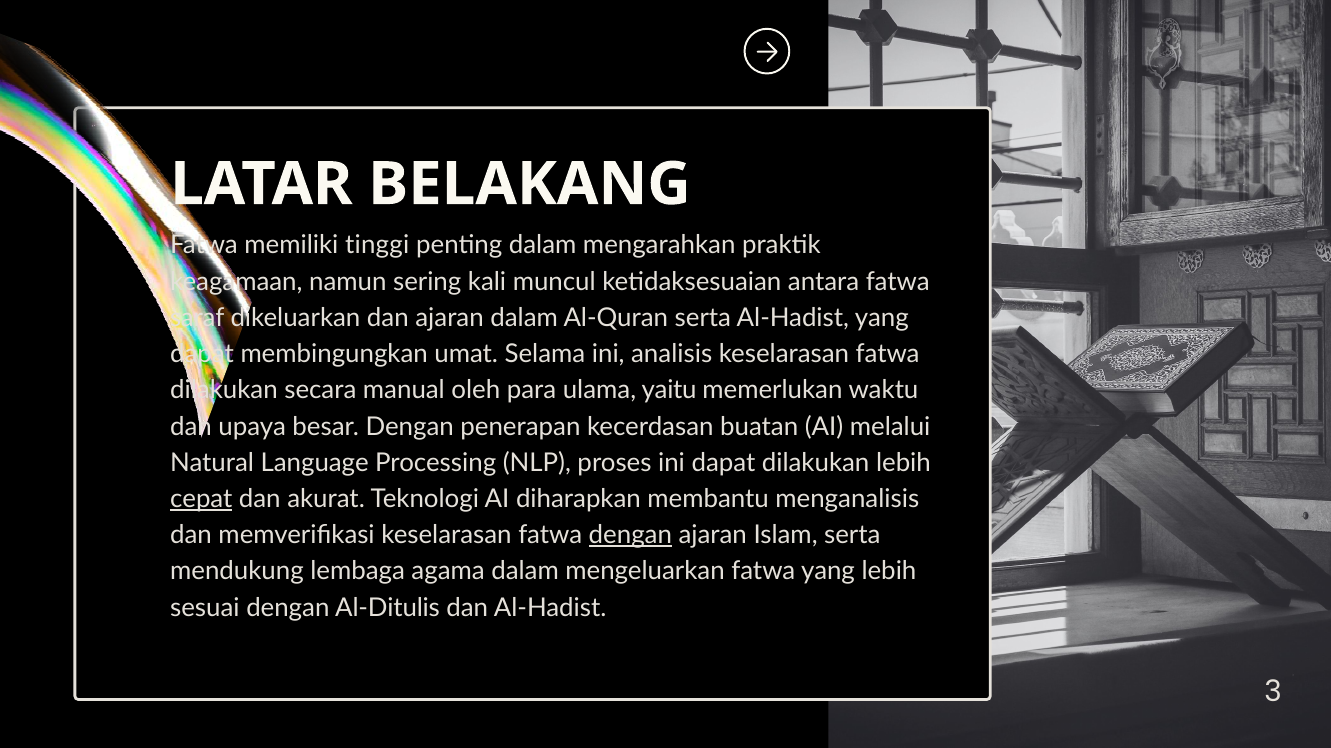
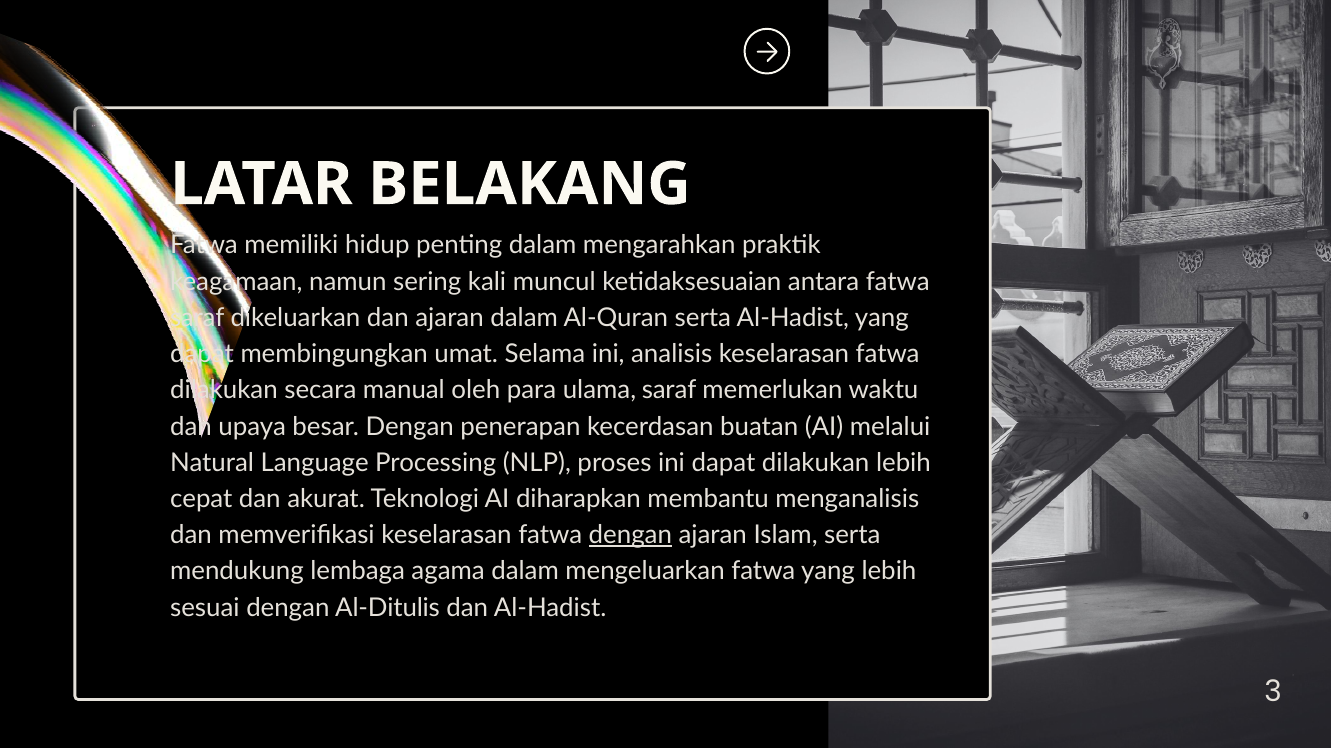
tinggi: tinggi -> hidup (377, 246)
ulama yaitu: yaitu -> saraf (669, 391)
cepat underline: present -> none (201, 499)
